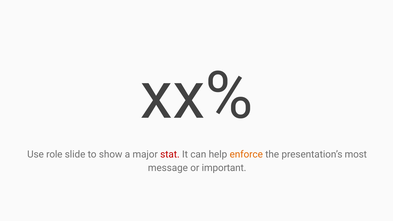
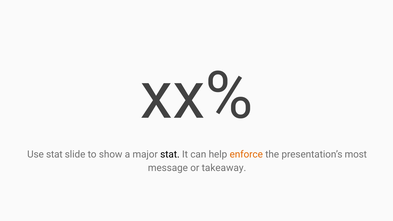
Use role: role -> stat (54, 154)
stat colour: red -> black (170, 154)
important: important -> takeaway (224, 168)
